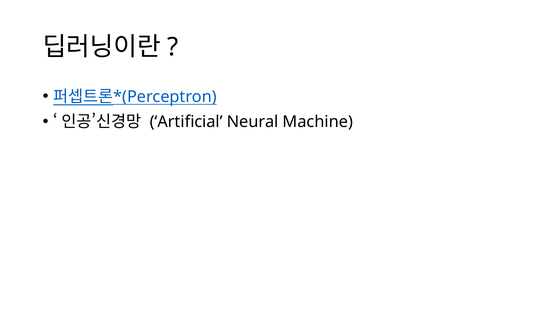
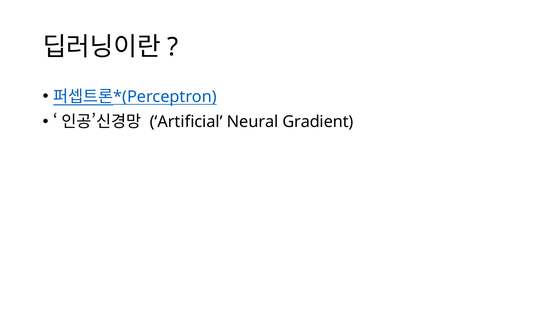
Machine: Machine -> Gradient (318, 122)
